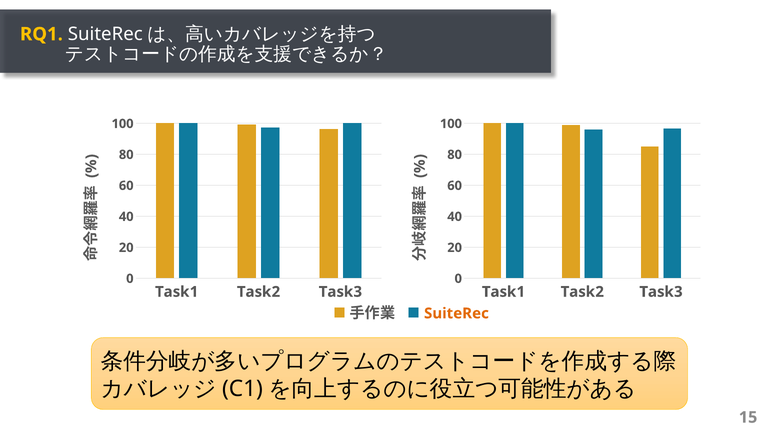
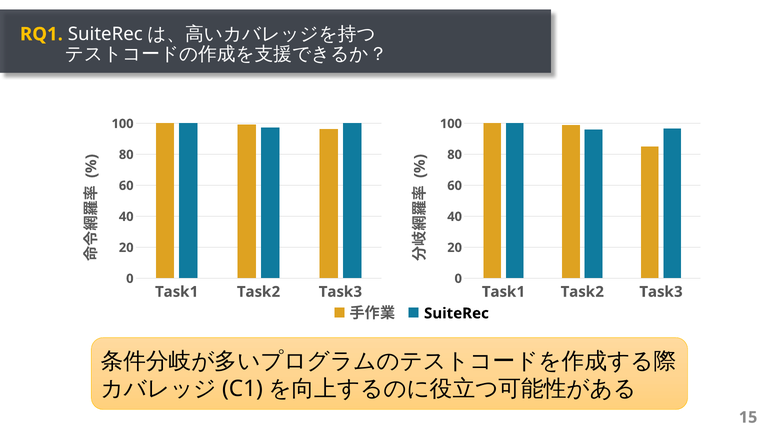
SuiteRec colour: orange -> black (456, 314)
